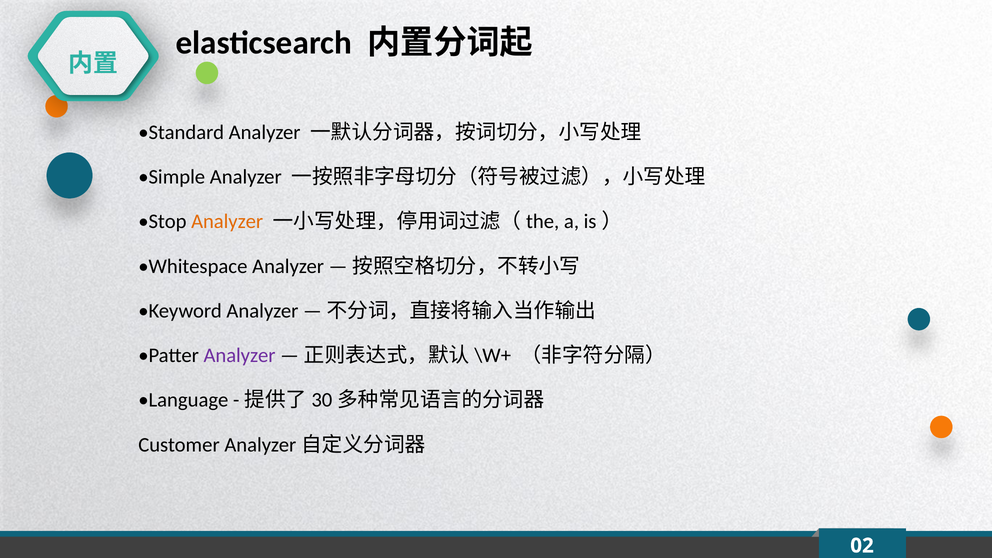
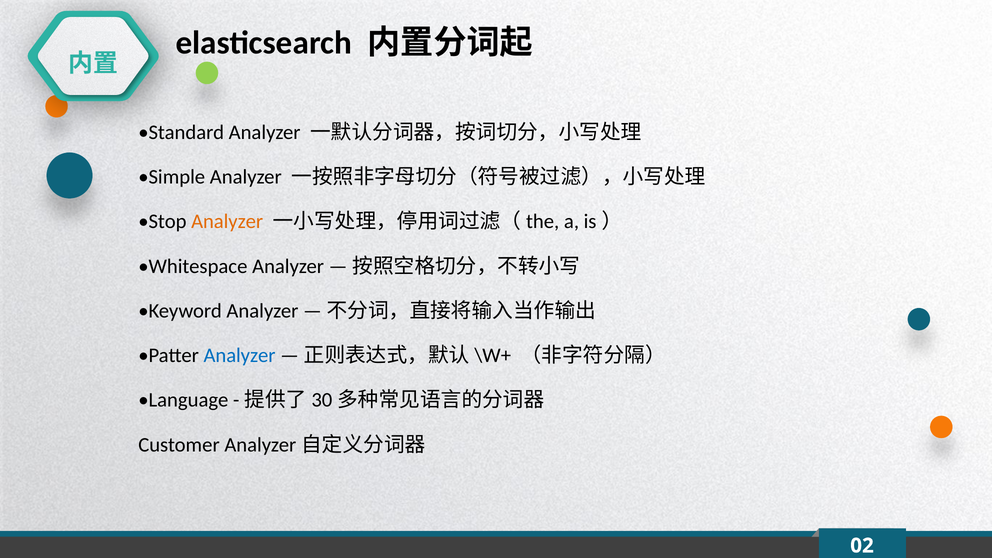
Analyzer colour: purple -> blue (240, 355)
